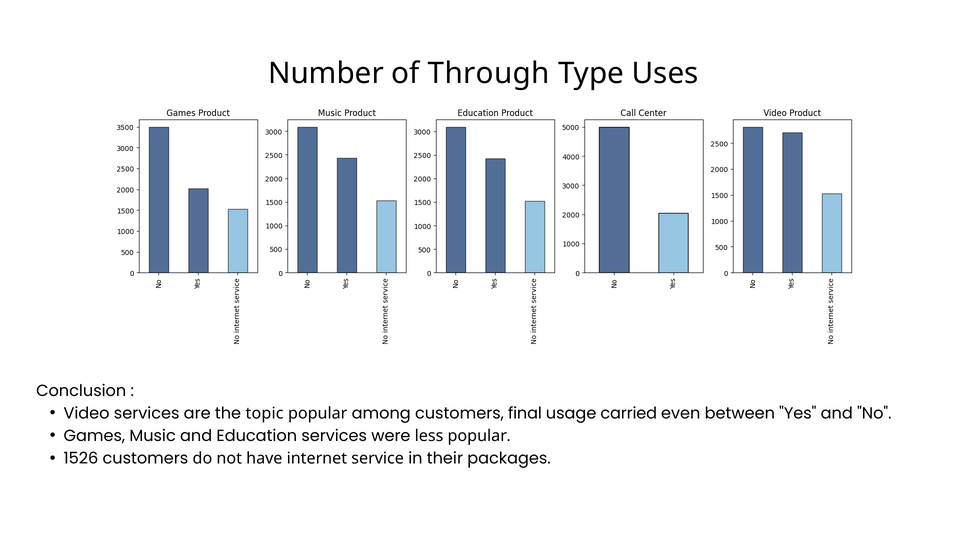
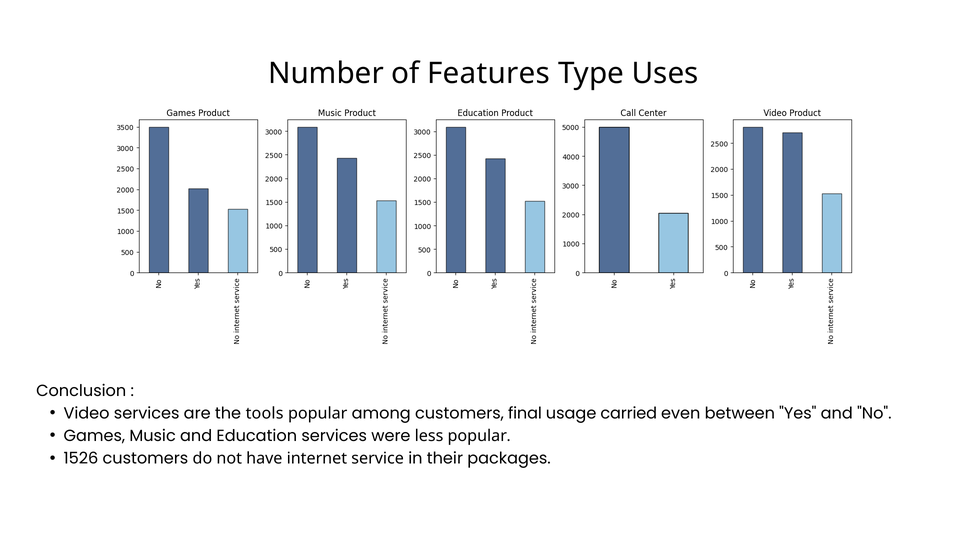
Through: Through -> Features (489, 74)
topic: topic -> tools (265, 413)
